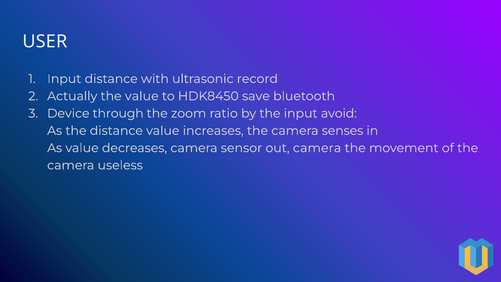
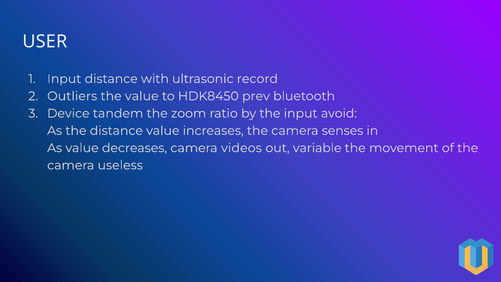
Actually: Actually -> Outliers (72, 96)
save: save -> prev (256, 96)
through: through -> tandem (118, 113)
sensor: sensor -> videos (241, 148)
out camera: camera -> variable (317, 148)
